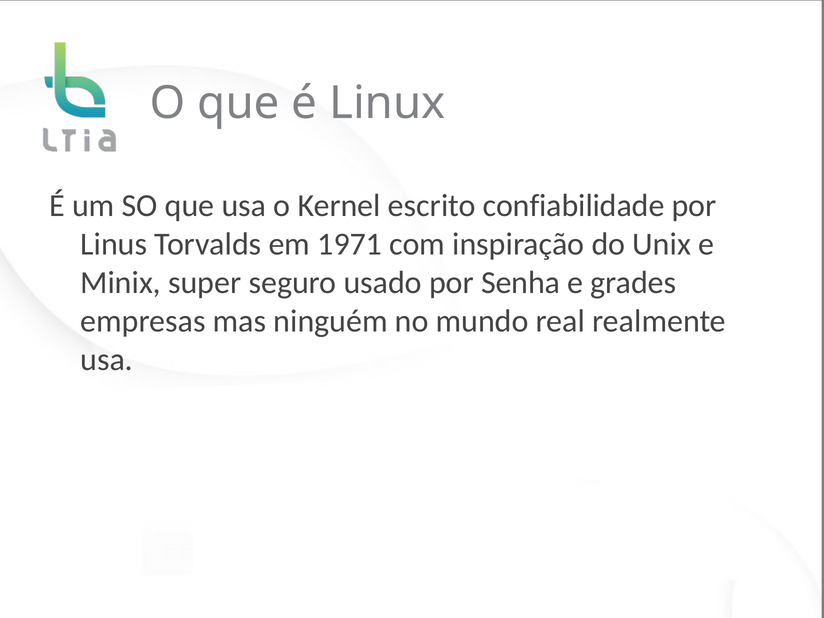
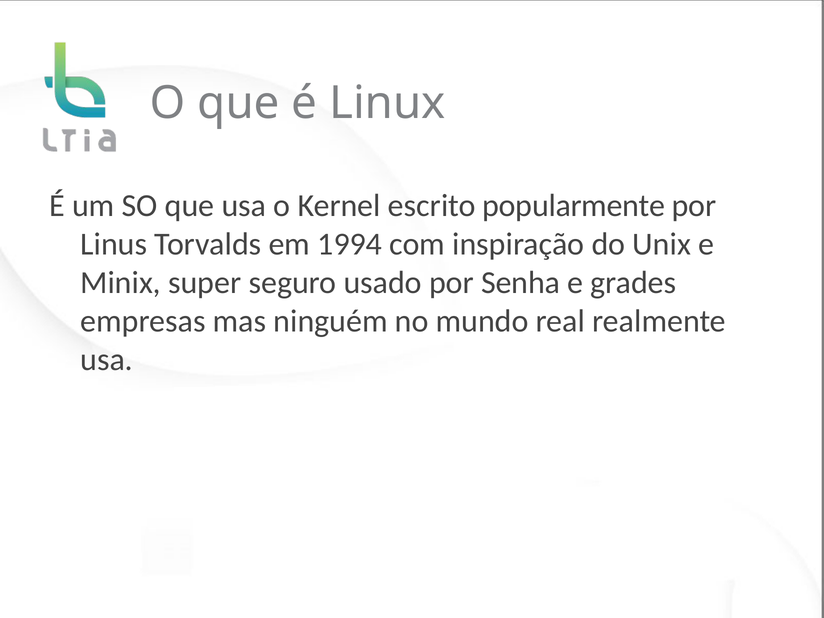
confiabilidade: confiabilidade -> popularmente (574, 206)
1971: 1971 -> 1994 (350, 244)
